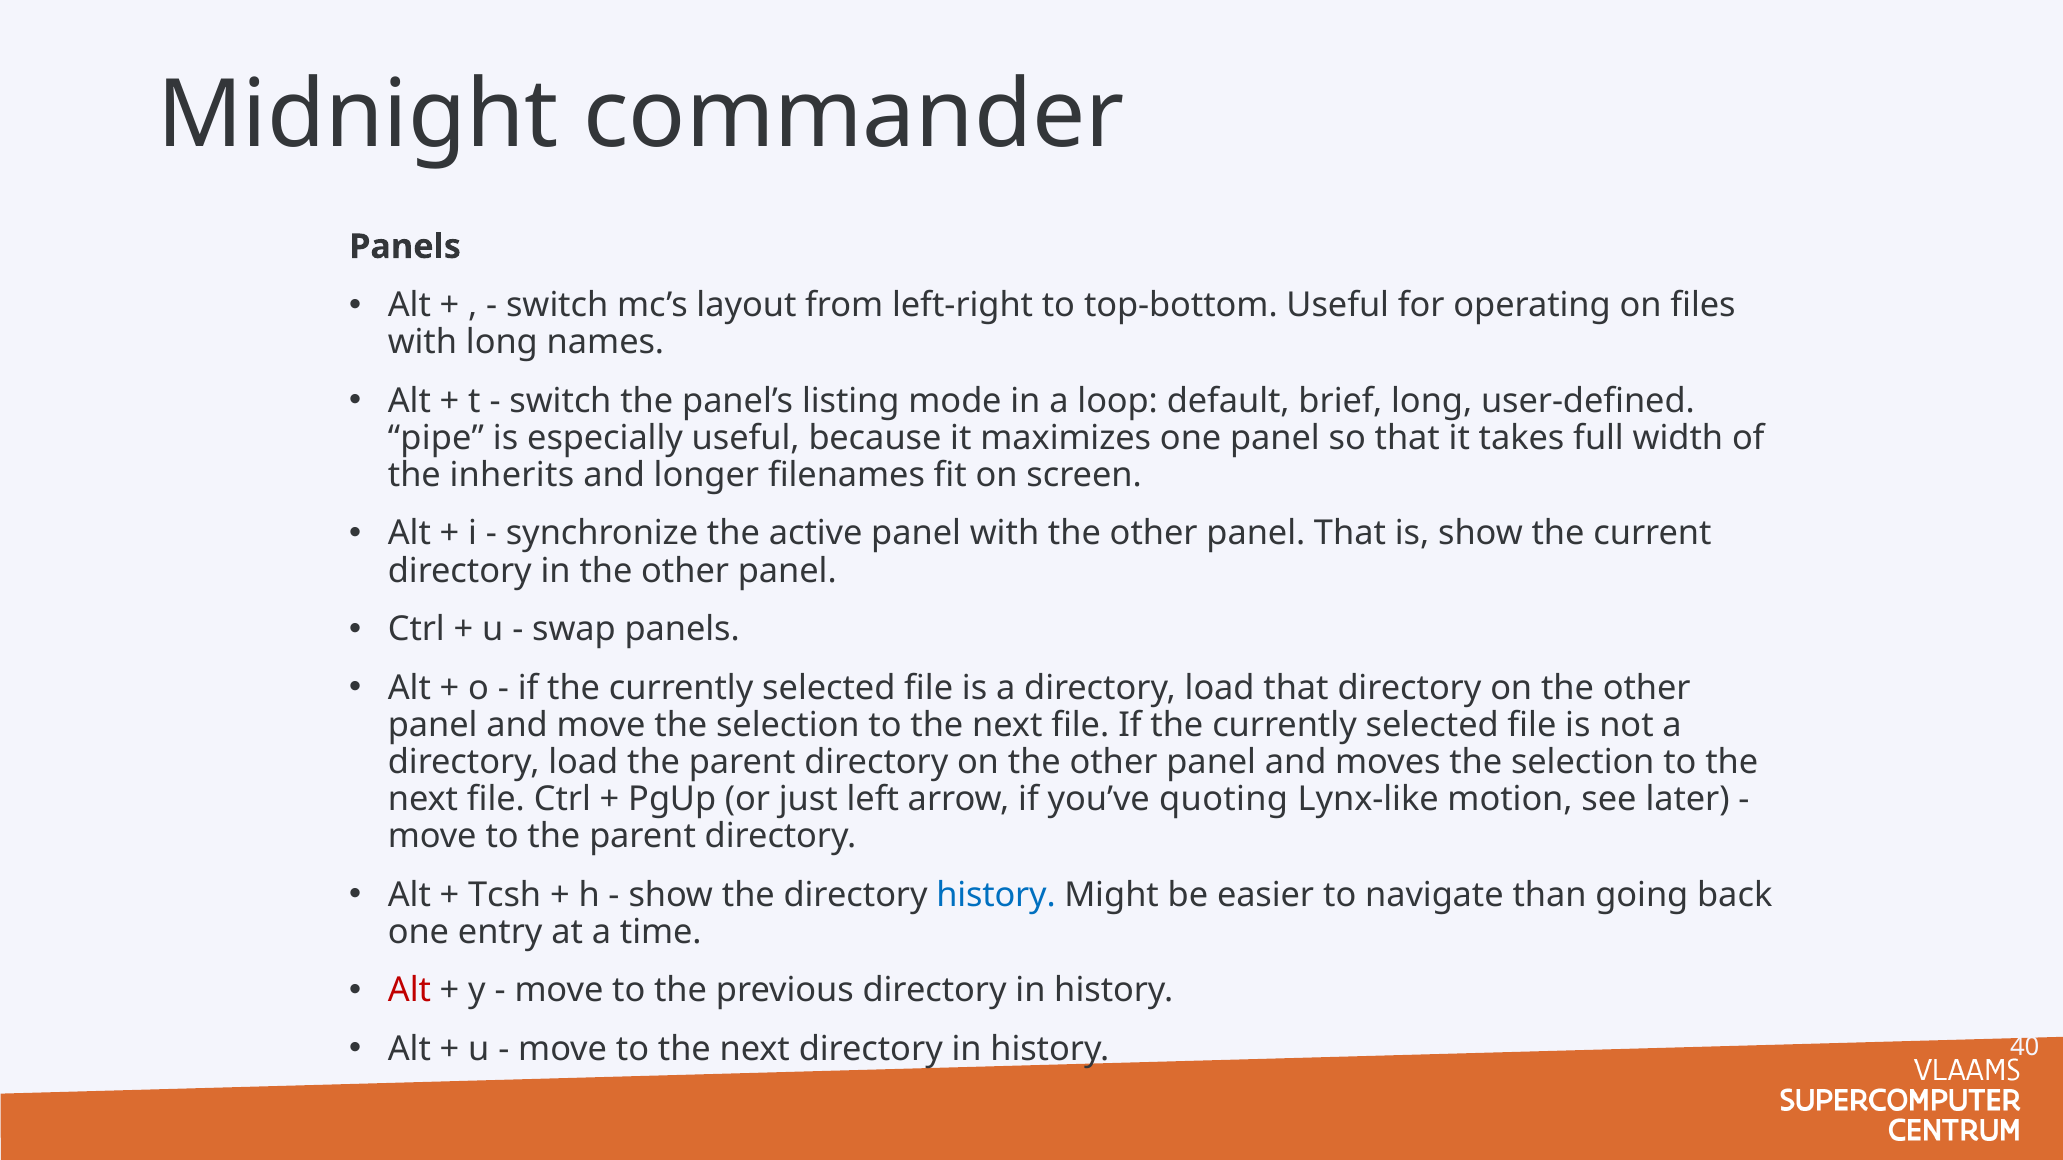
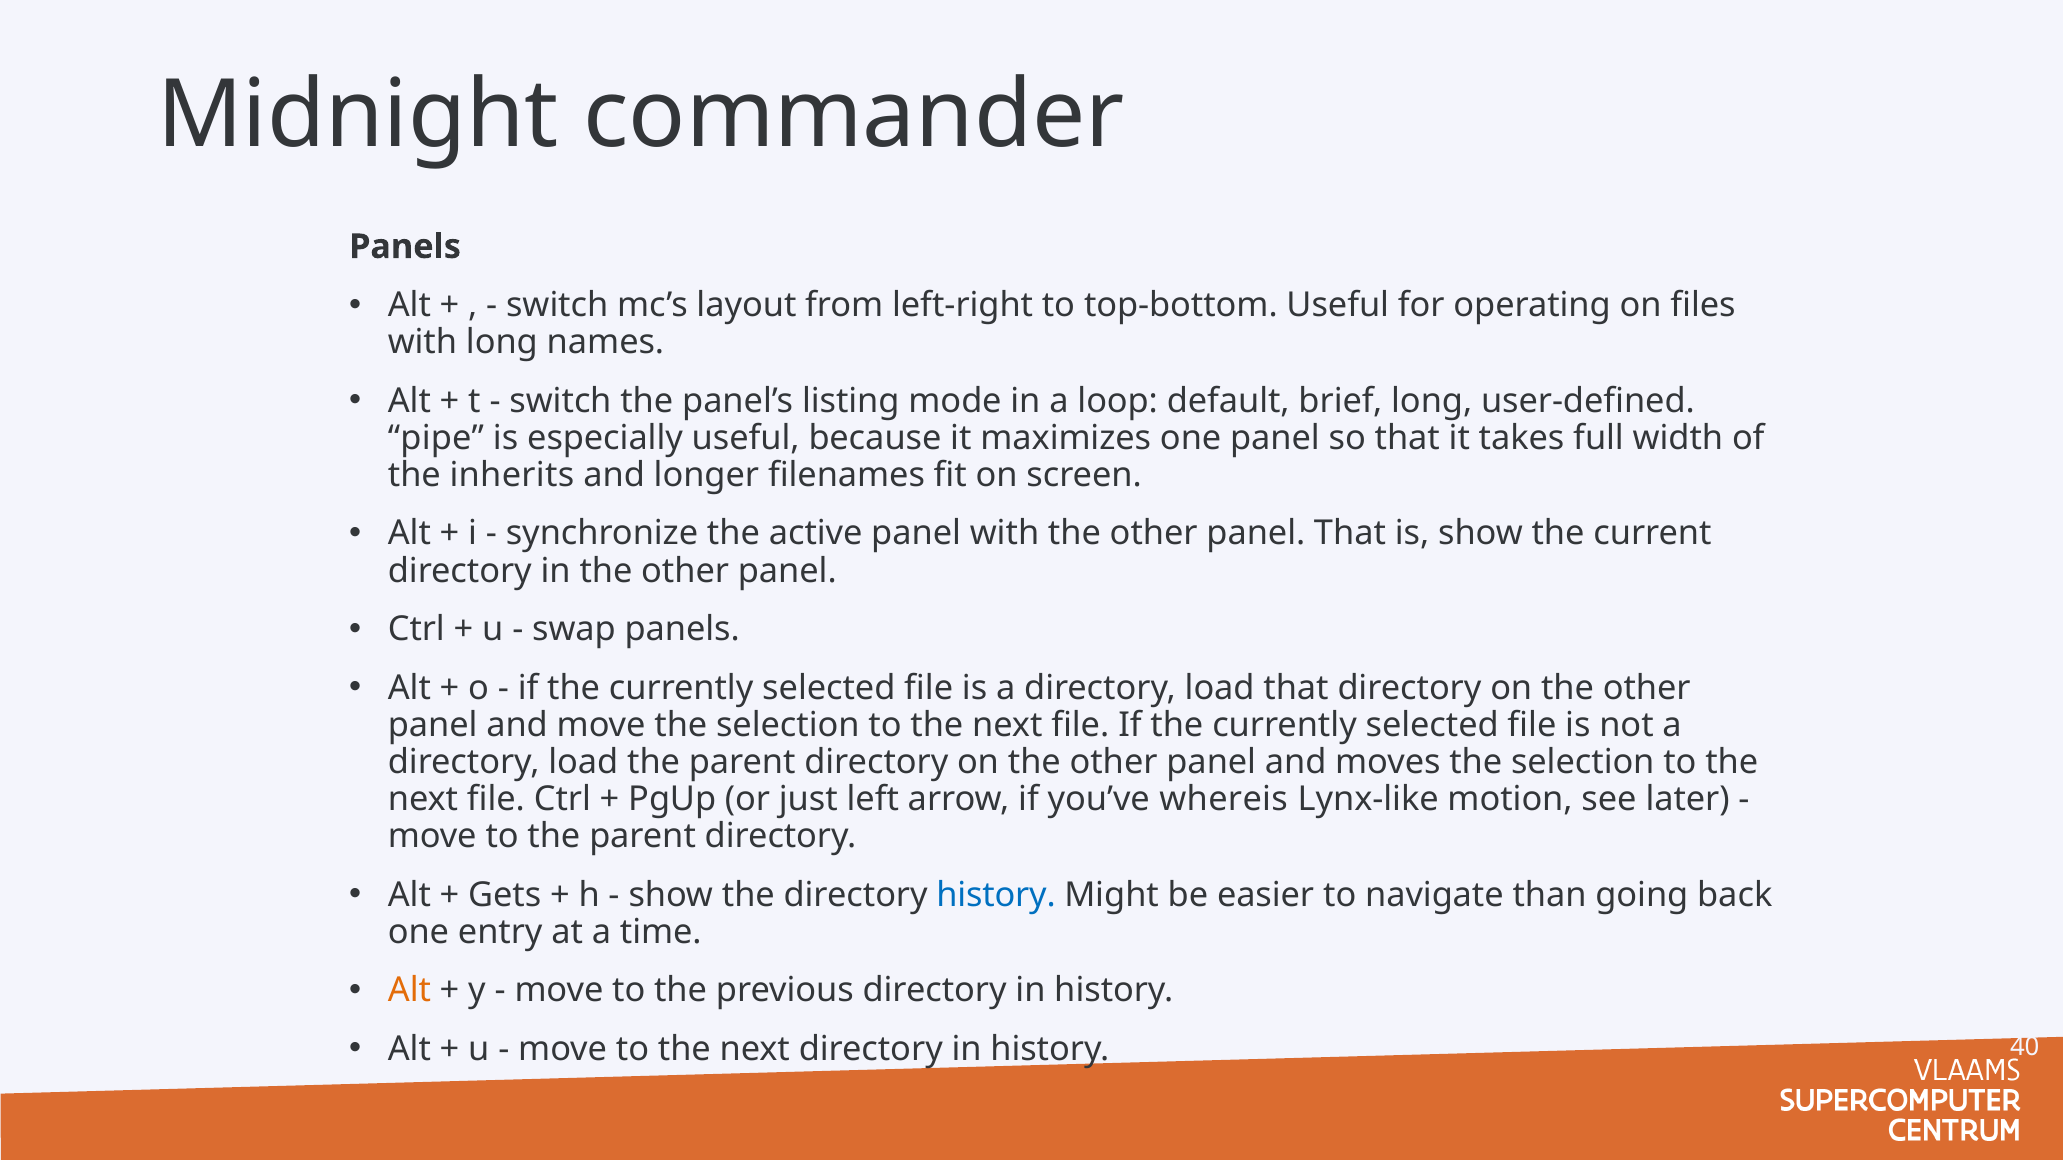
quoting: quoting -> whereis (1224, 799)
Tcsh: Tcsh -> Gets (505, 895)
Alt colour: red -> orange (409, 991)
